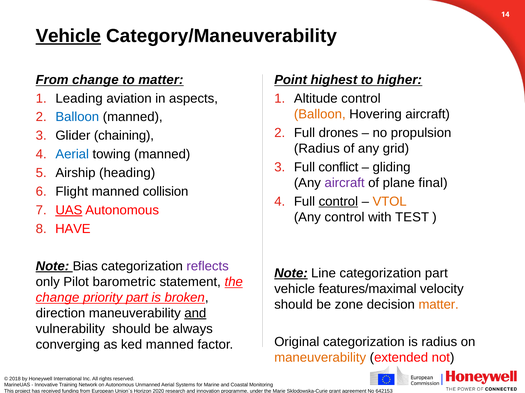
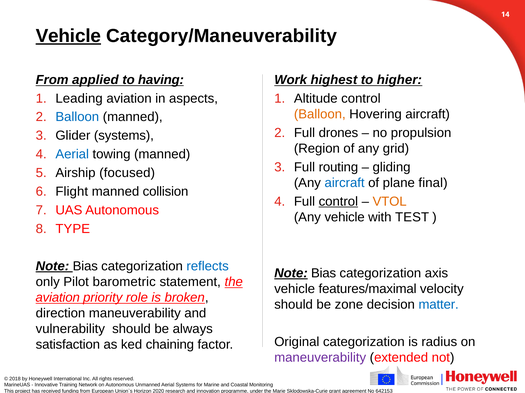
From change: change -> applied (95, 80)
to matter: matter -> having (161, 80)
Point: Point -> Work (291, 80)
Glider chaining: chaining -> systems (124, 136)
Radius: Radius -> Region (317, 149)
conflict: conflict -> routing (338, 167)
heading: heading -> focused (127, 173)
aircraft colour: purple -> blue (345, 183)
UAS underline: present -> none (69, 211)
Any control: control -> vehicle (345, 218)
HAVE: HAVE -> TYPE (73, 229)
reflects colour: purple -> blue (208, 267)
Line: Line -> Bias (324, 274)
categorization part: part -> axis (436, 274)
change: change -> aviation (58, 298)
priority part: part -> role (137, 298)
matter colour: orange -> blue (439, 305)
and underline: present -> none (195, 314)
converging: converging -> satisfaction (68, 345)
ked manned: manned -> chaining (170, 345)
maneuverability colour: orange -> purple (320, 358)
